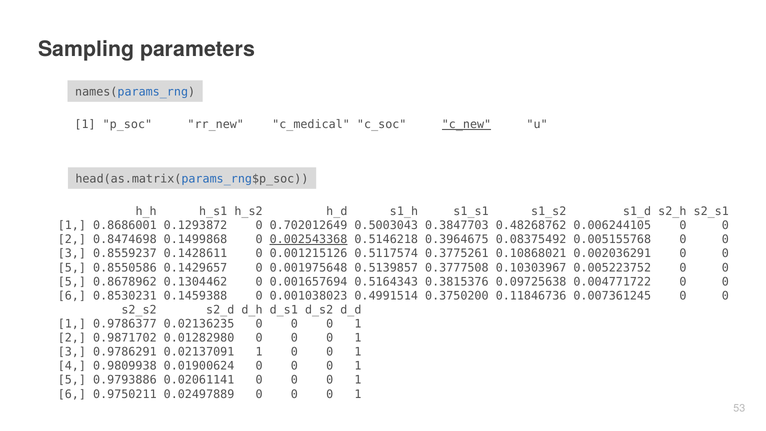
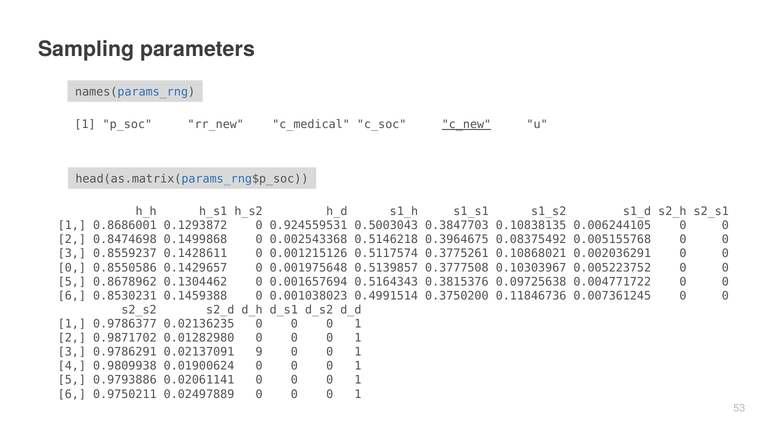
0.702012649: 0.702012649 -> 0.924559531 (309, 225)
0.48268762: 0.48268762 -> 0.10838135 (531, 225)
0.002543368 underline: present -> none (309, 239)
5: 5 -> 0 (72, 268)
0.02137091 1: 1 -> 9 (259, 352)
